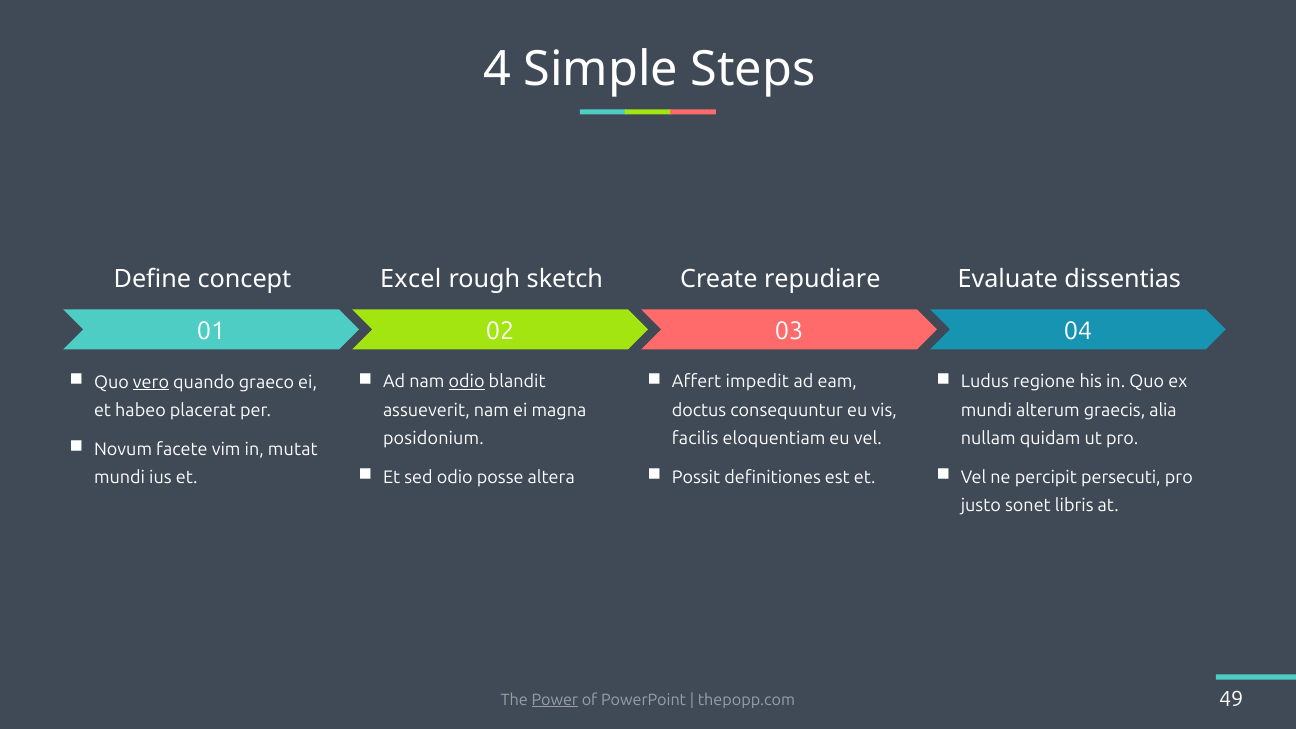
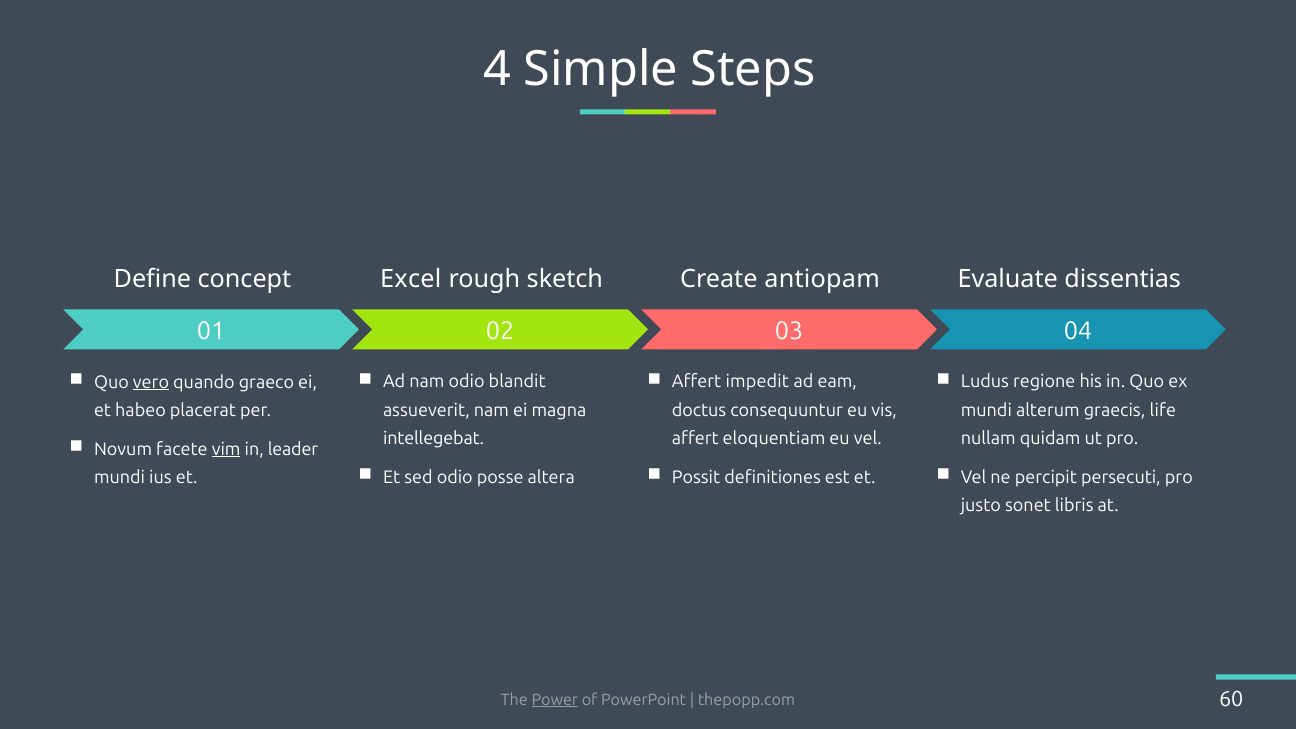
repudiare: repudiare -> antiopam (822, 279)
odio underline: present -> none (467, 382)
alia: alia -> life (1163, 410)
posidonium: posidonium -> intellegebat (434, 438)
facilis: facilis -> affert (695, 438)
vim underline: none -> present (226, 449)
mutat: mutat -> leader (293, 449)
49: 49 -> 60 (1231, 699)
